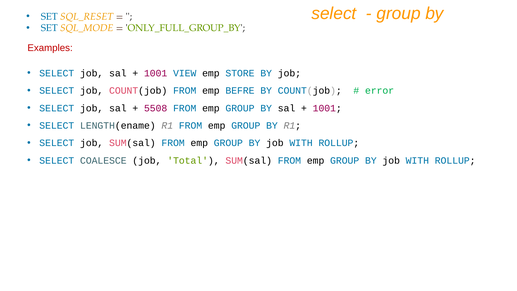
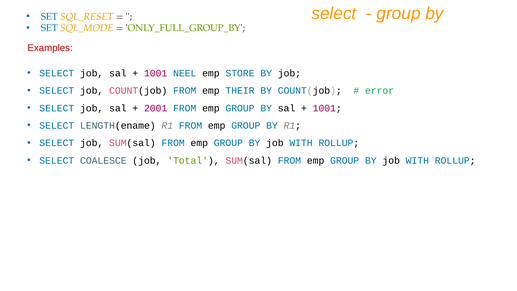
VIEW: VIEW -> NEEL (185, 73)
BEFRE: BEFRE -> THEIR (240, 91)
5508: 5508 -> 2001 (156, 108)
